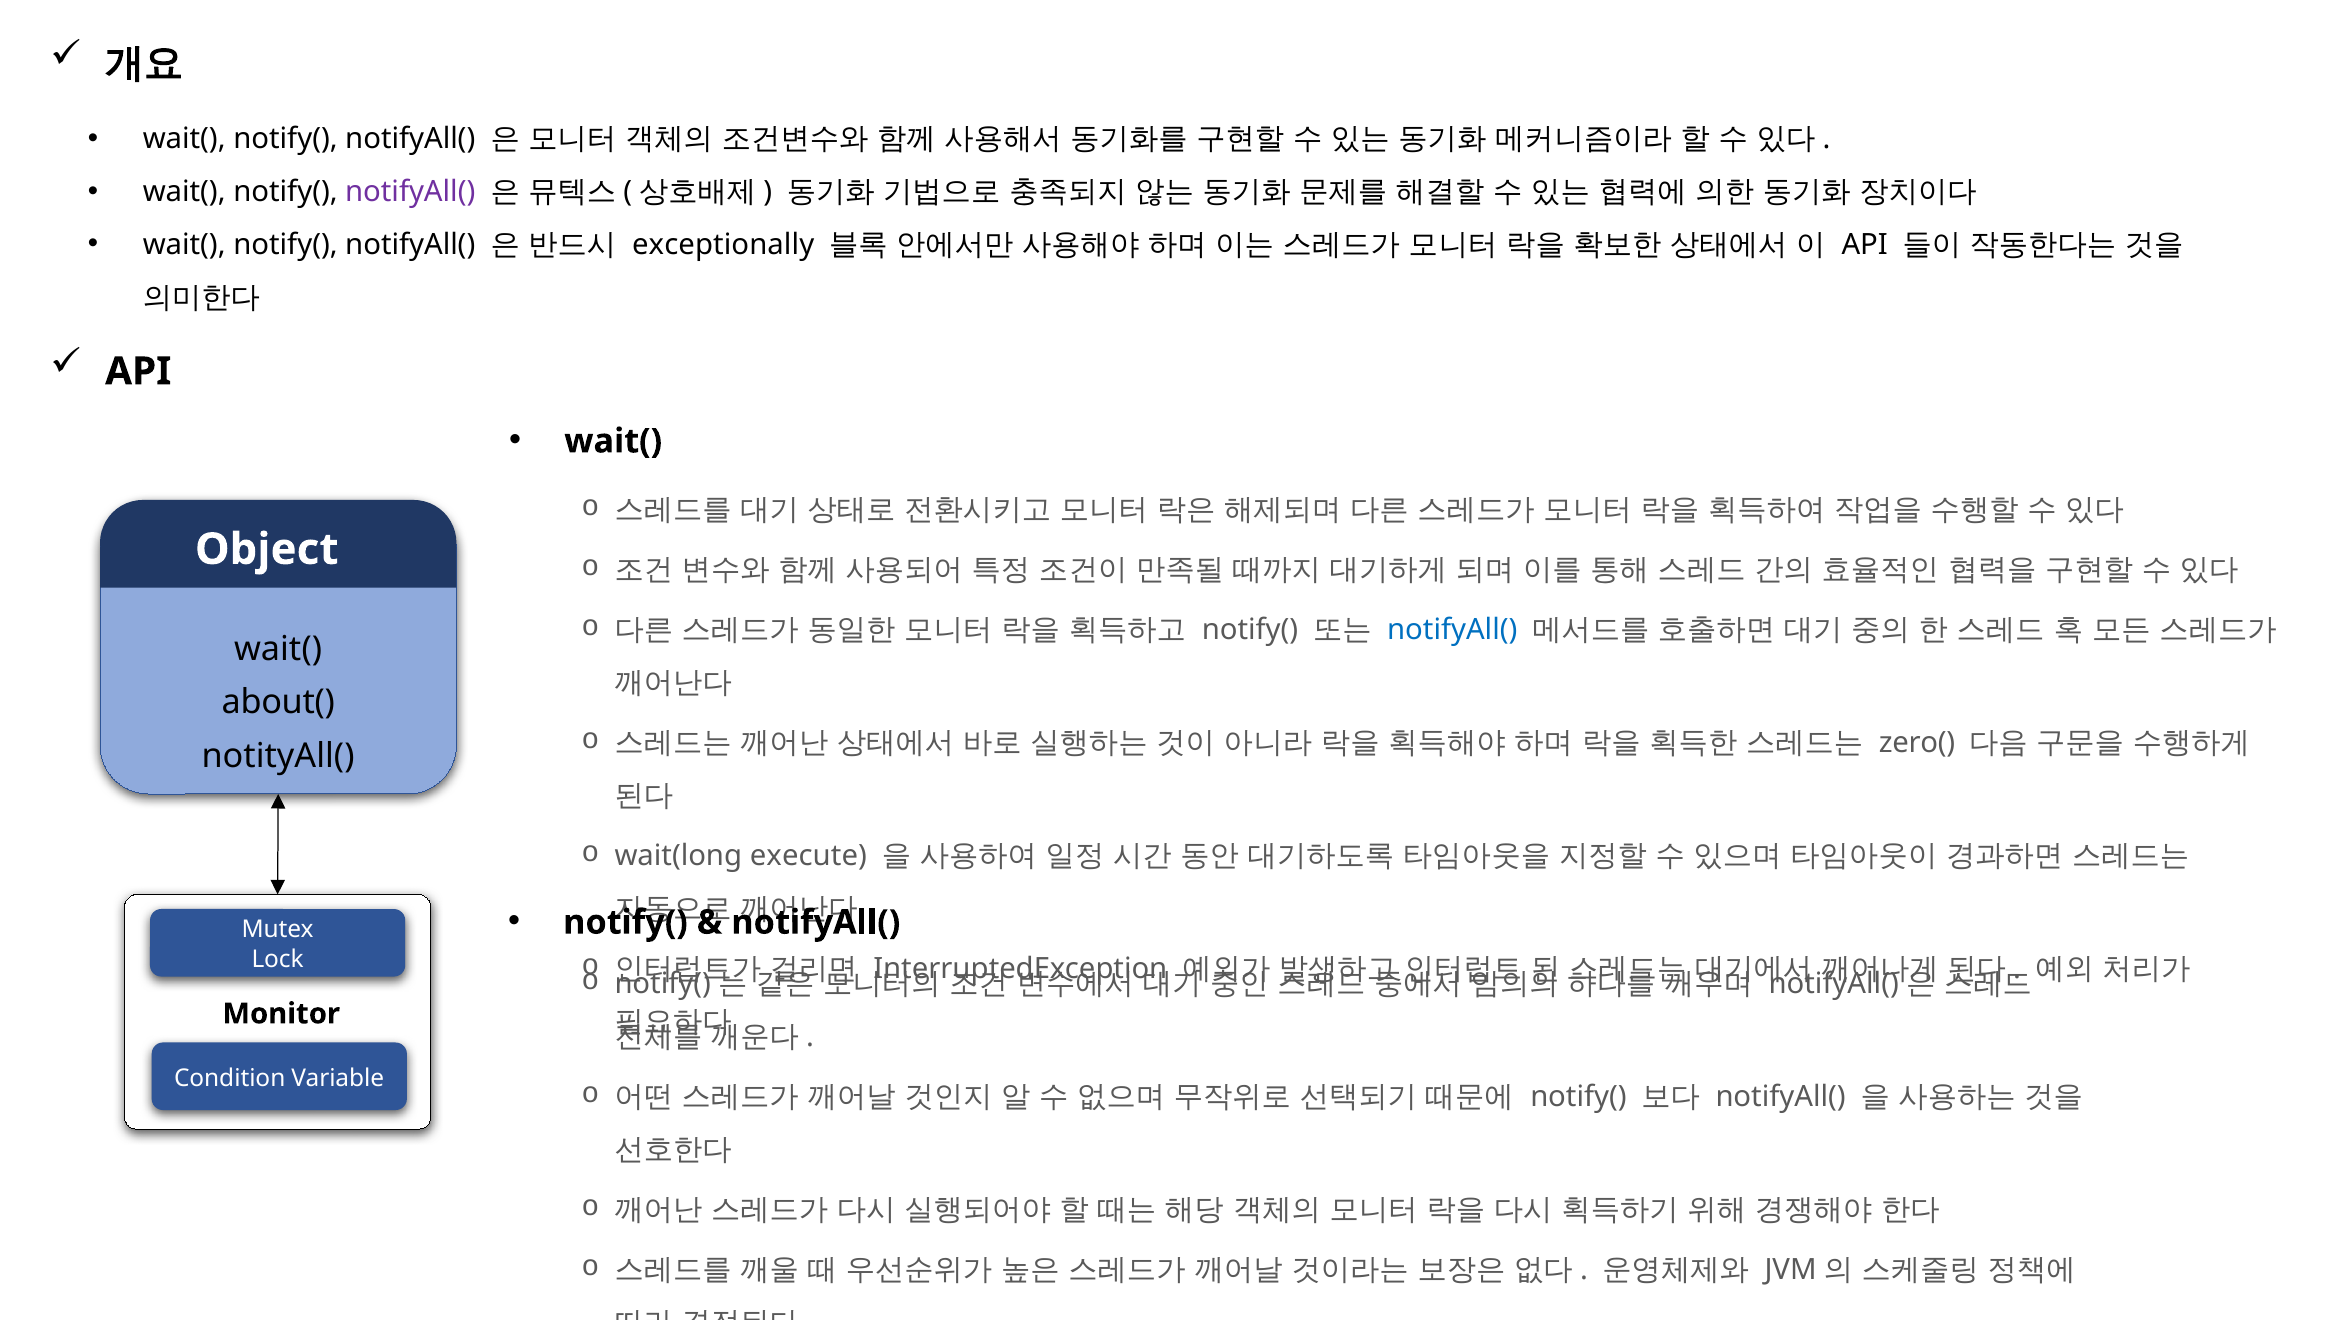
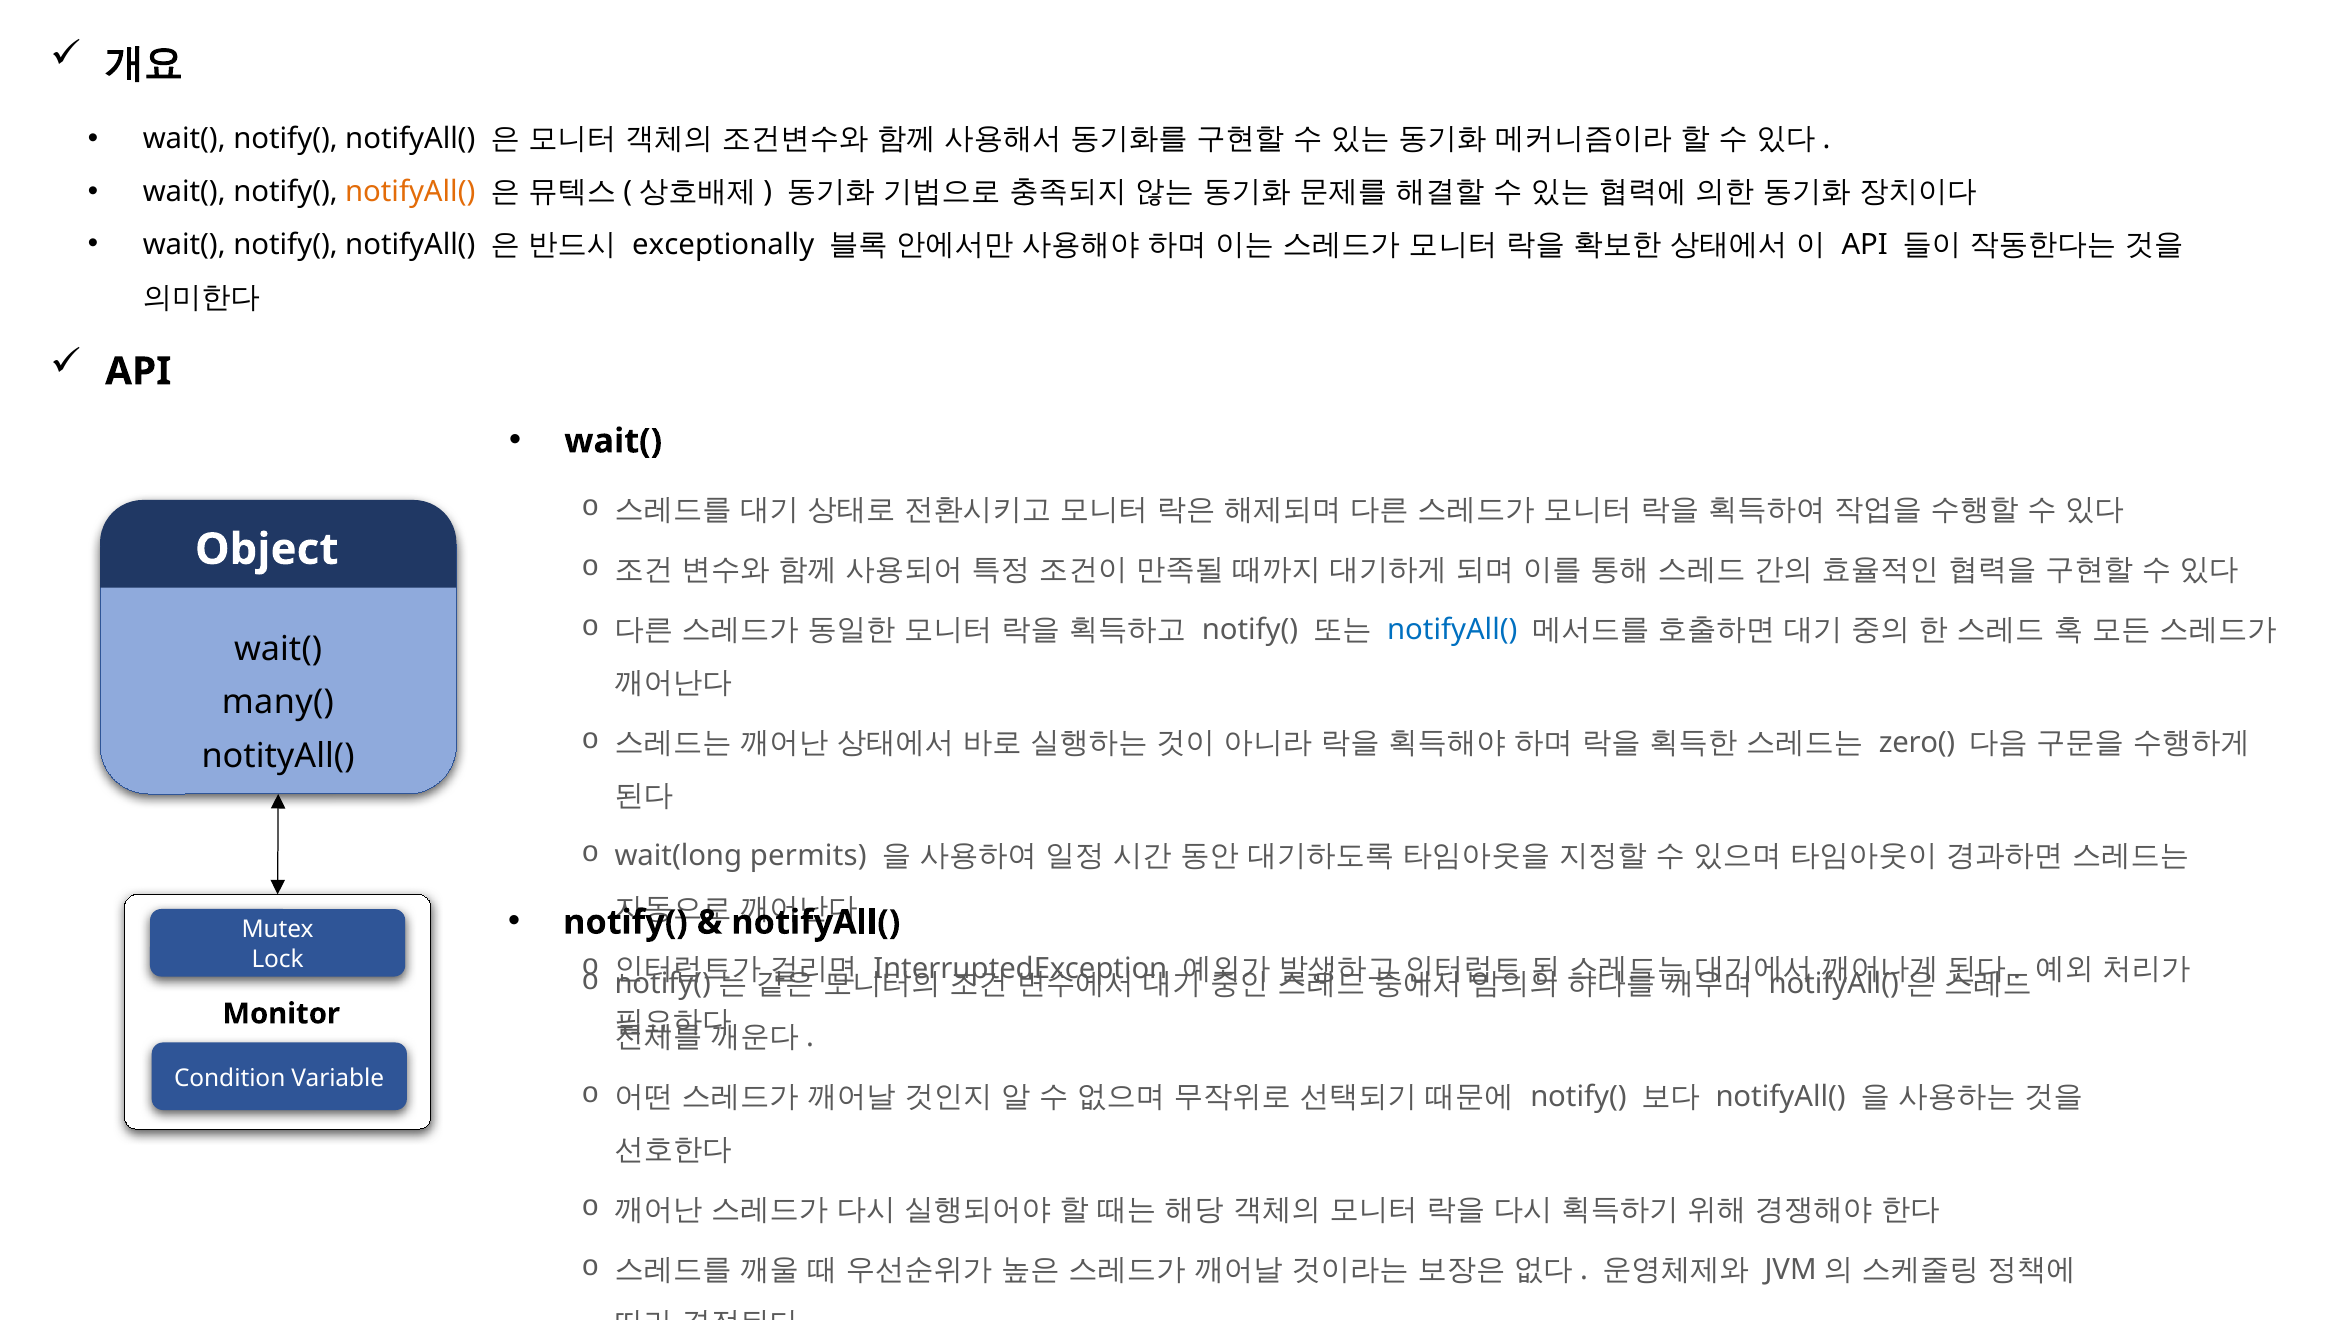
notifyAll( colour: purple -> orange (410, 192)
about(: about( -> many( (278, 702)
execute: execute -> permits (808, 856)
